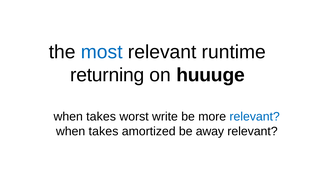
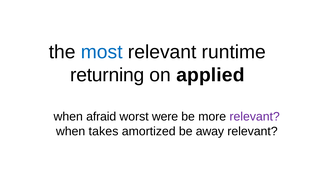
huuuge: huuuge -> applied (210, 75)
takes: takes -> afraid (101, 117)
write: write -> were (165, 117)
relevant colour: blue -> purple (255, 117)
